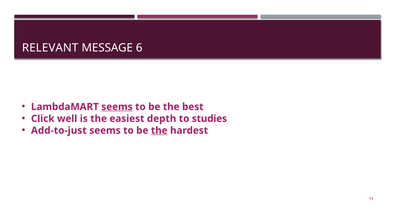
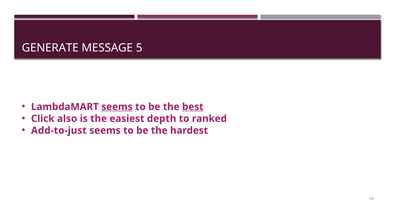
RELEVANT: RELEVANT -> GENERATE (50, 48)
6: 6 -> 5 (139, 48)
best underline: none -> present (193, 107)
well: well -> also (67, 119)
studies: studies -> ranked (209, 119)
the underline: present -> none (159, 131)
